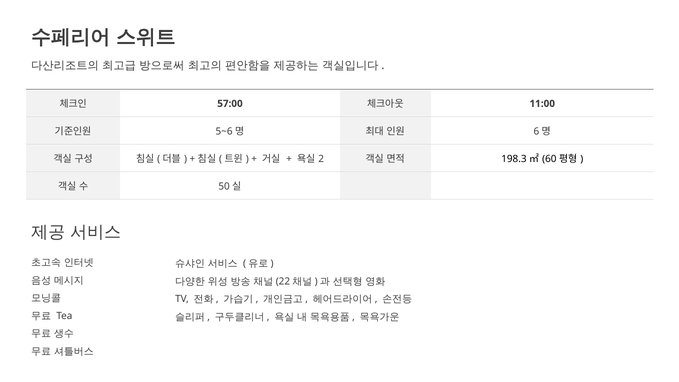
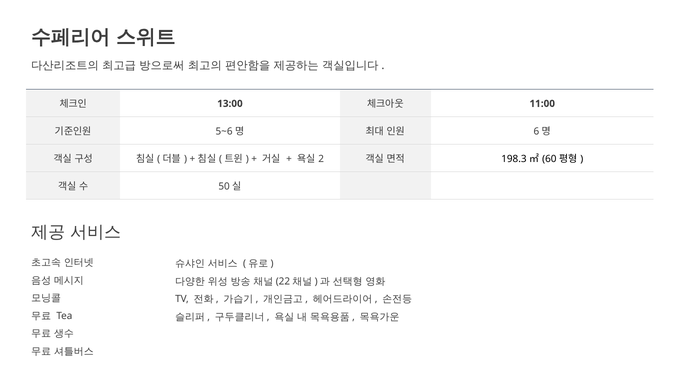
57:00: 57:00 -> 13:00 (230, 104)
